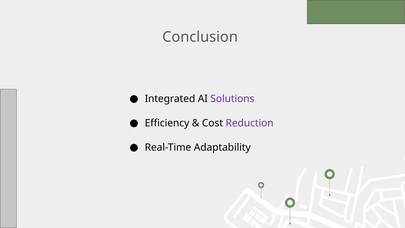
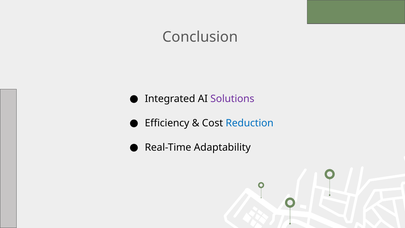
Reduction colour: purple -> blue (250, 123)
